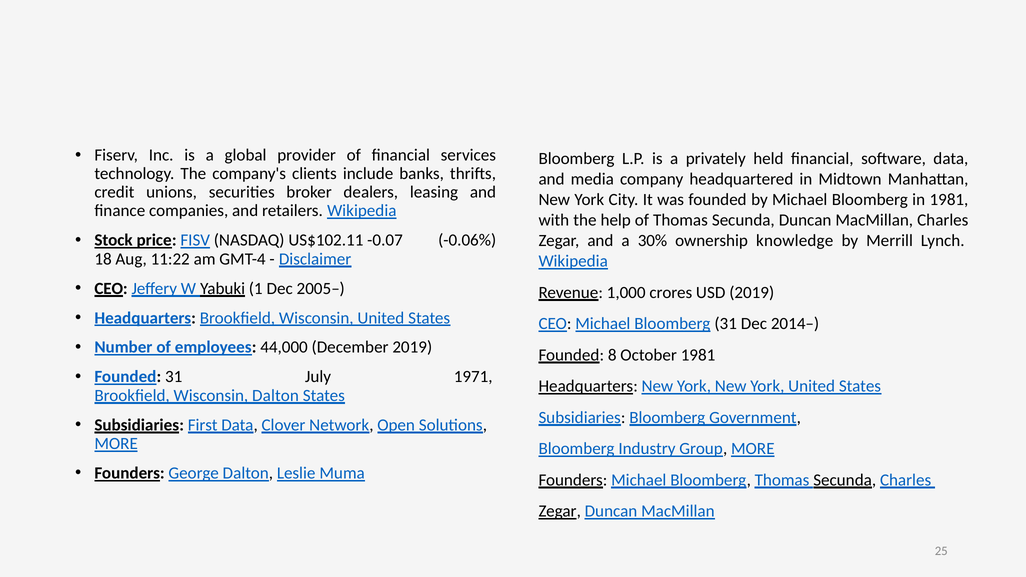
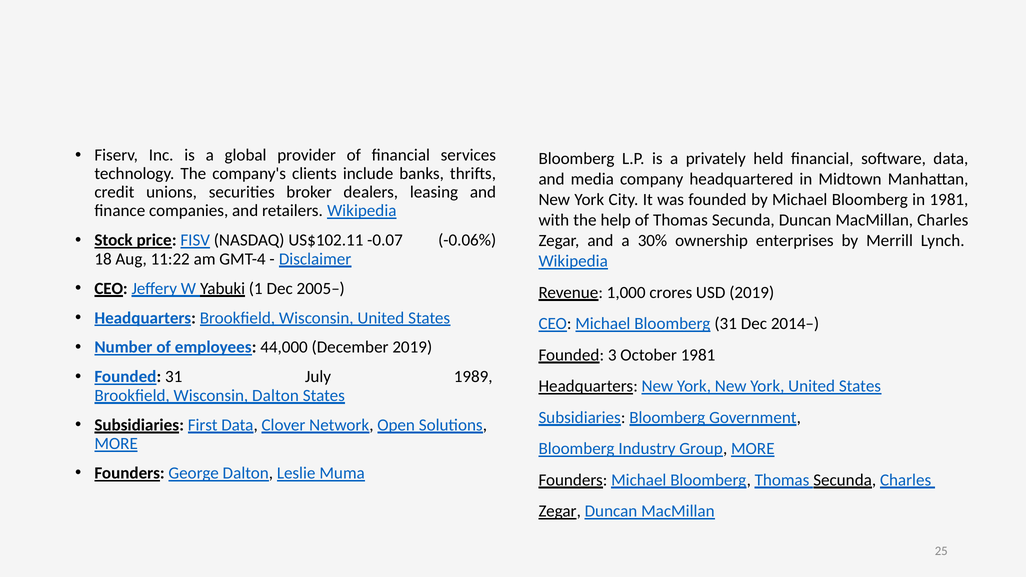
knowledge: knowledge -> enterprises (795, 241)
8: 8 -> 3 (612, 355)
1971: 1971 -> 1989 (473, 377)
